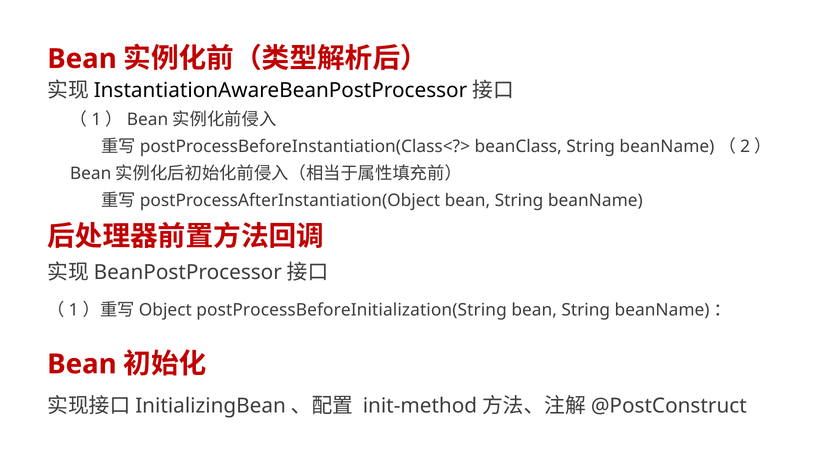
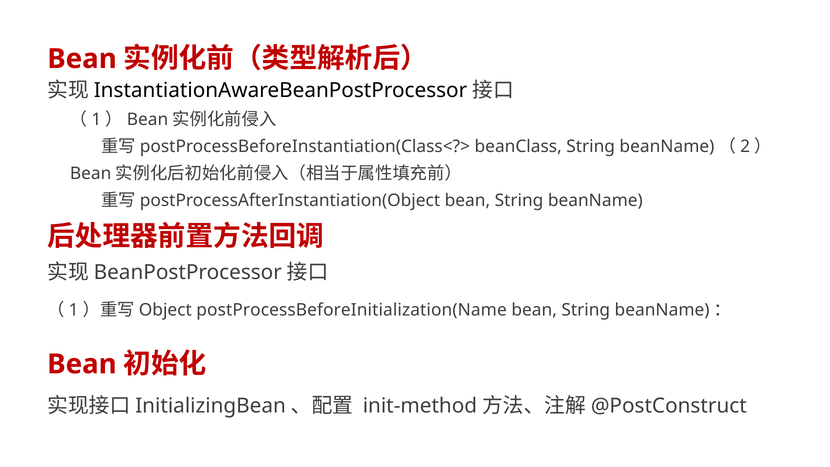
postProcessBeforeInitialization(String: postProcessBeforeInitialization(String -> postProcessBeforeInitialization(Name (352, 310)
